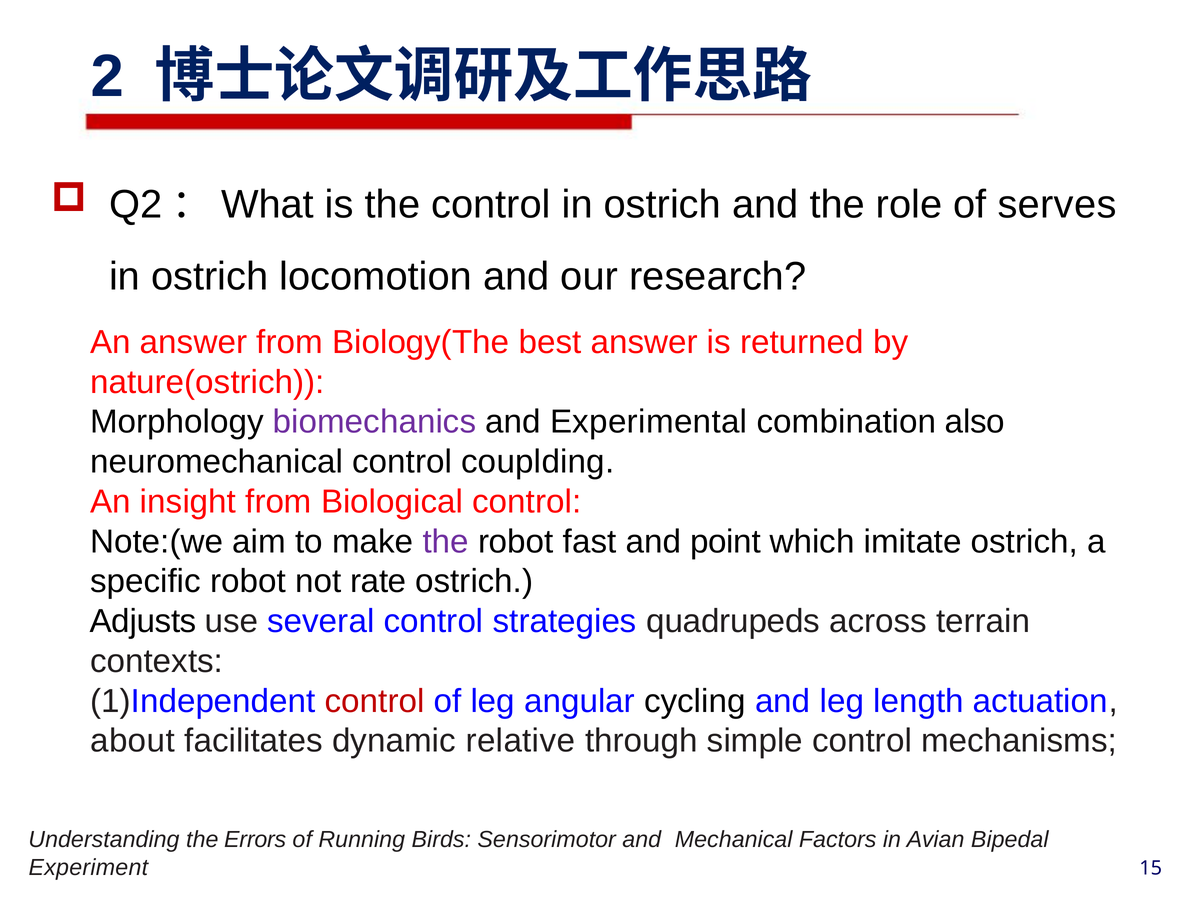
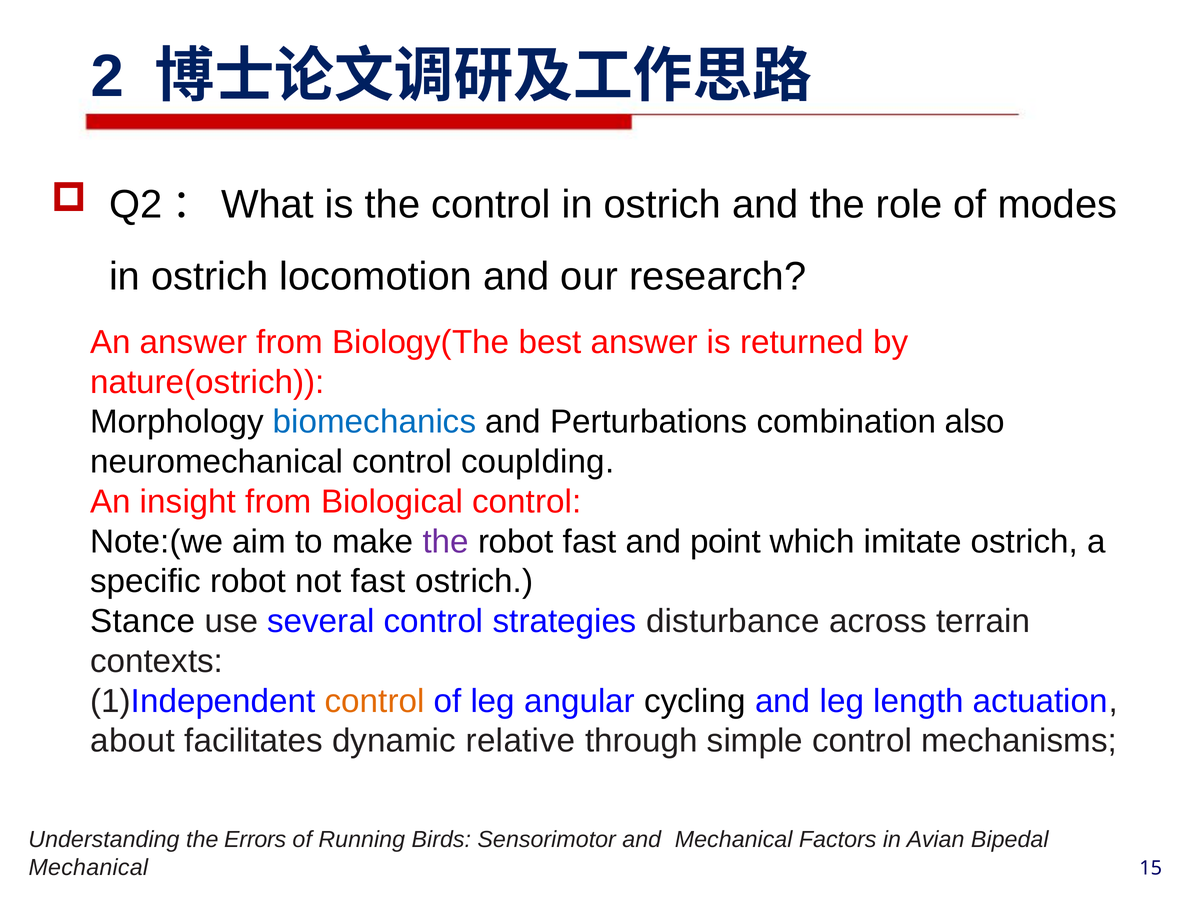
serves: serves -> modes (1057, 205)
biomechanics colour: purple -> blue (375, 422)
Experimental: Experimental -> Perturbations (649, 422)
not rate: rate -> fast (378, 581)
Adjusts: Adjusts -> Stance (143, 621)
quadrupeds: quadrupeds -> disturbance (733, 621)
control colour: red -> orange (375, 701)
Experiment: Experiment -> Mechanical (88, 867)
